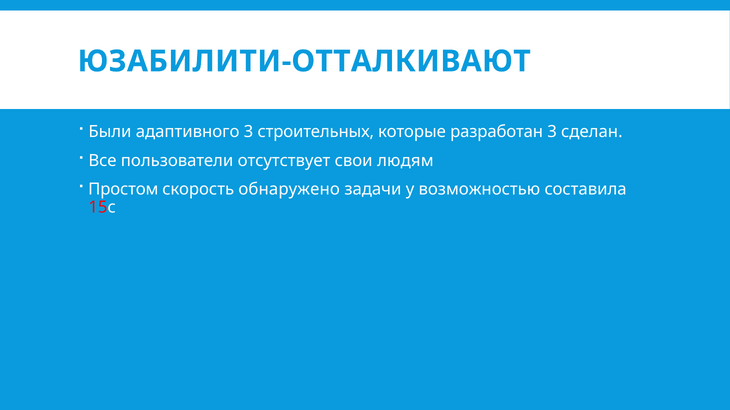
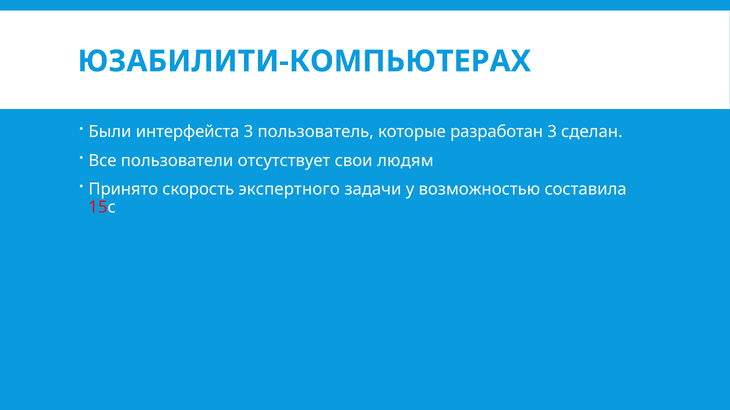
ЮЗАБИЛИТИ-ОТТАЛКИВАЮТ: ЮЗАБИЛИТИ-ОТТАЛКИВАЮТ -> ЮЗАБИЛИТИ-КОМПЬЮТЕРАХ (304, 61)
адаптивного: адаптивного -> интерфейста (188, 132)
строительных: строительных -> пользователь (316, 132)
Простом: Простом -> Принято (123, 190)
обнаружено: обнаружено -> экспертного (289, 190)
